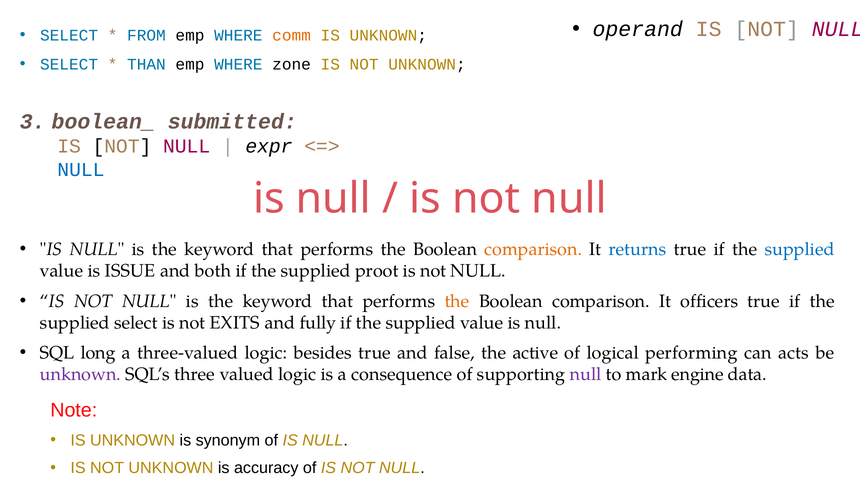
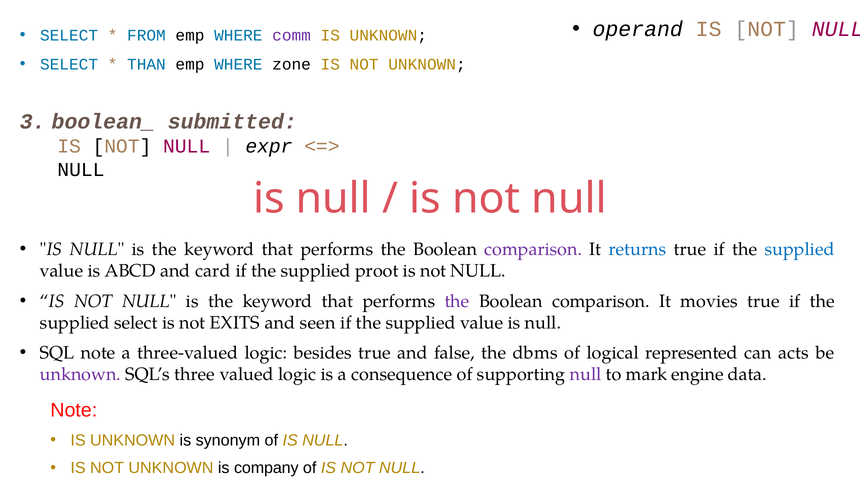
comm colour: orange -> purple (292, 35)
NULL colour: blue -> black (81, 170)
comparison colour: orange -> purple (533, 249)
ISSUE: ISSUE -> ABCD (130, 271)
both: both -> card (213, 271)
the colour: orange -> purple (457, 301)
officers: officers -> movies (709, 301)
fully: fully -> seen (318, 322)
SQL long: long -> note (98, 353)
active: active -> dbms (535, 353)
performing: performing -> represented (692, 353)
accuracy: accuracy -> company (266, 468)
